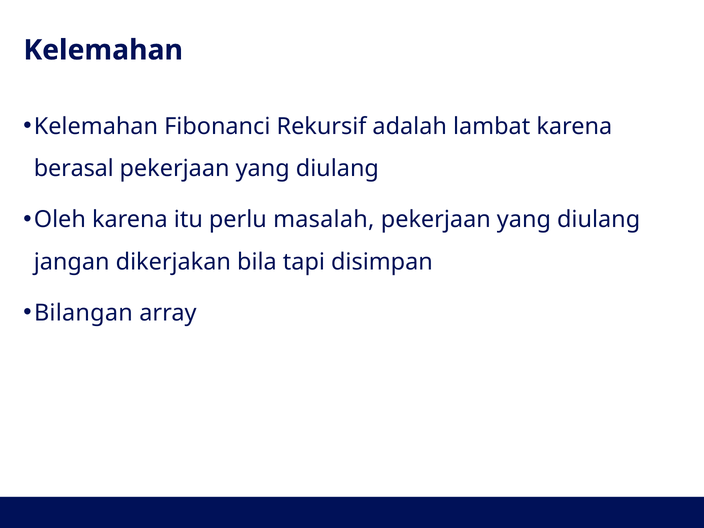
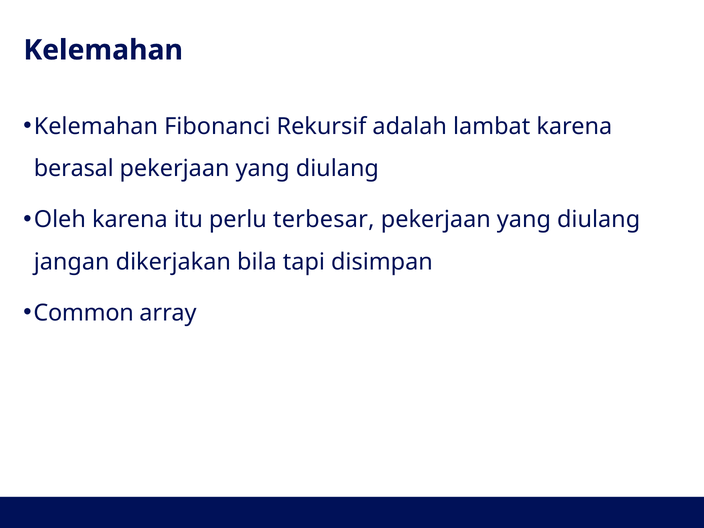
masalah: masalah -> terbesar (324, 220)
Bilangan: Bilangan -> Common (84, 313)
